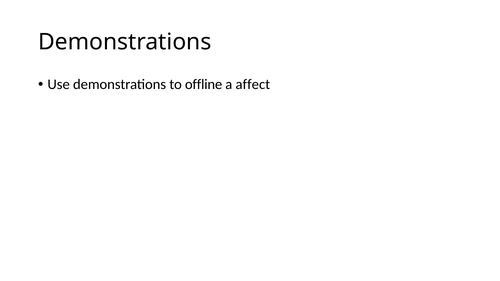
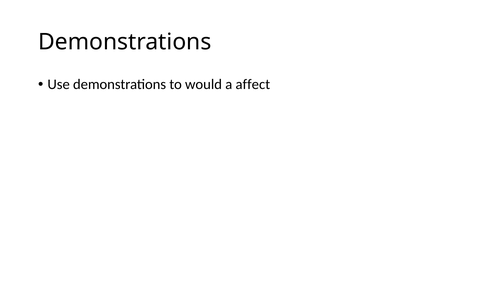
offline: offline -> would (203, 85)
